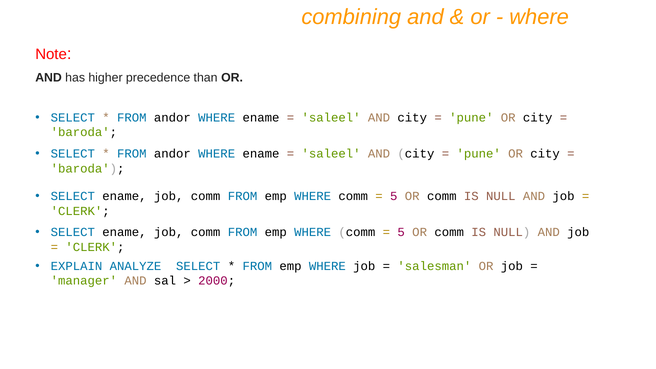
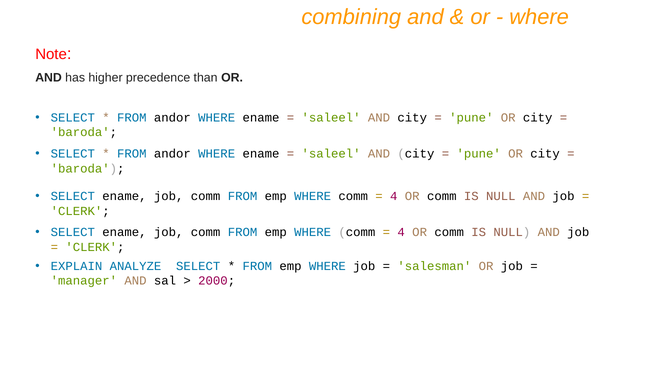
5: 5 -> 4 (394, 196)
5: 5 -> 4 (401, 232)
